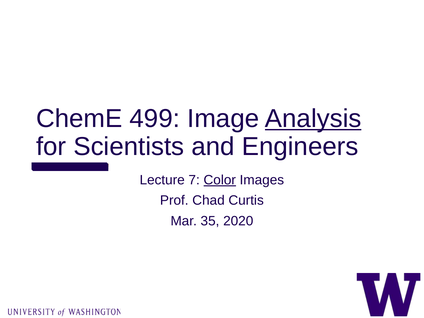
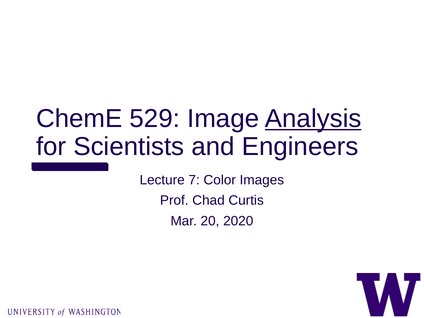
499: 499 -> 529 (155, 119)
Color underline: present -> none (220, 180)
35: 35 -> 20 (210, 221)
